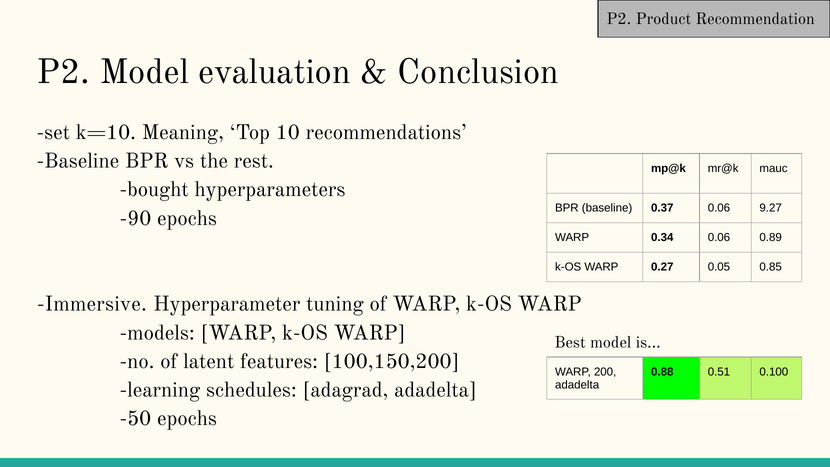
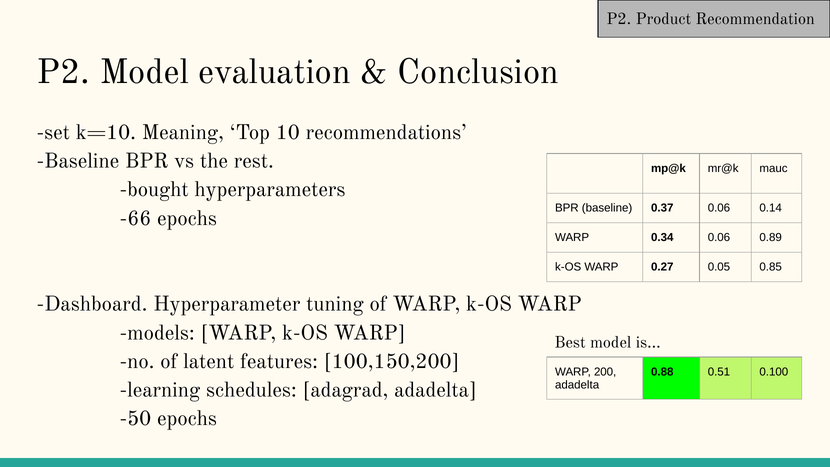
9.27: 9.27 -> 0.14 (771, 208)
-90: -90 -> -66 (135, 218)
Immersive: Immersive -> Dashboard (92, 304)
